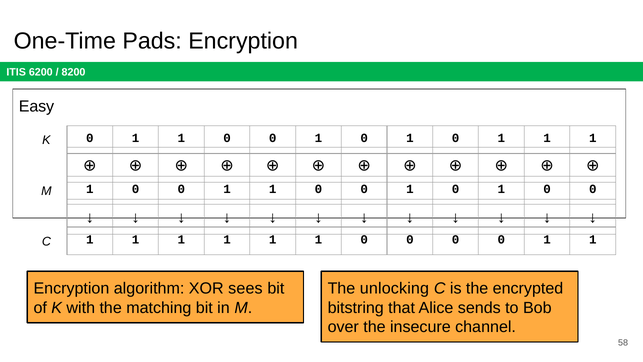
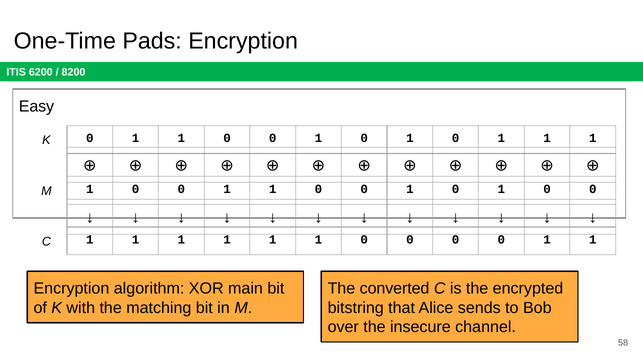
sees: sees -> main (246, 288)
unlocking: unlocking -> converted (395, 288)
